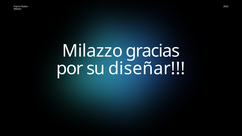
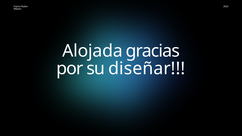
Milazzo: Milazzo -> Alojada (92, 51)
